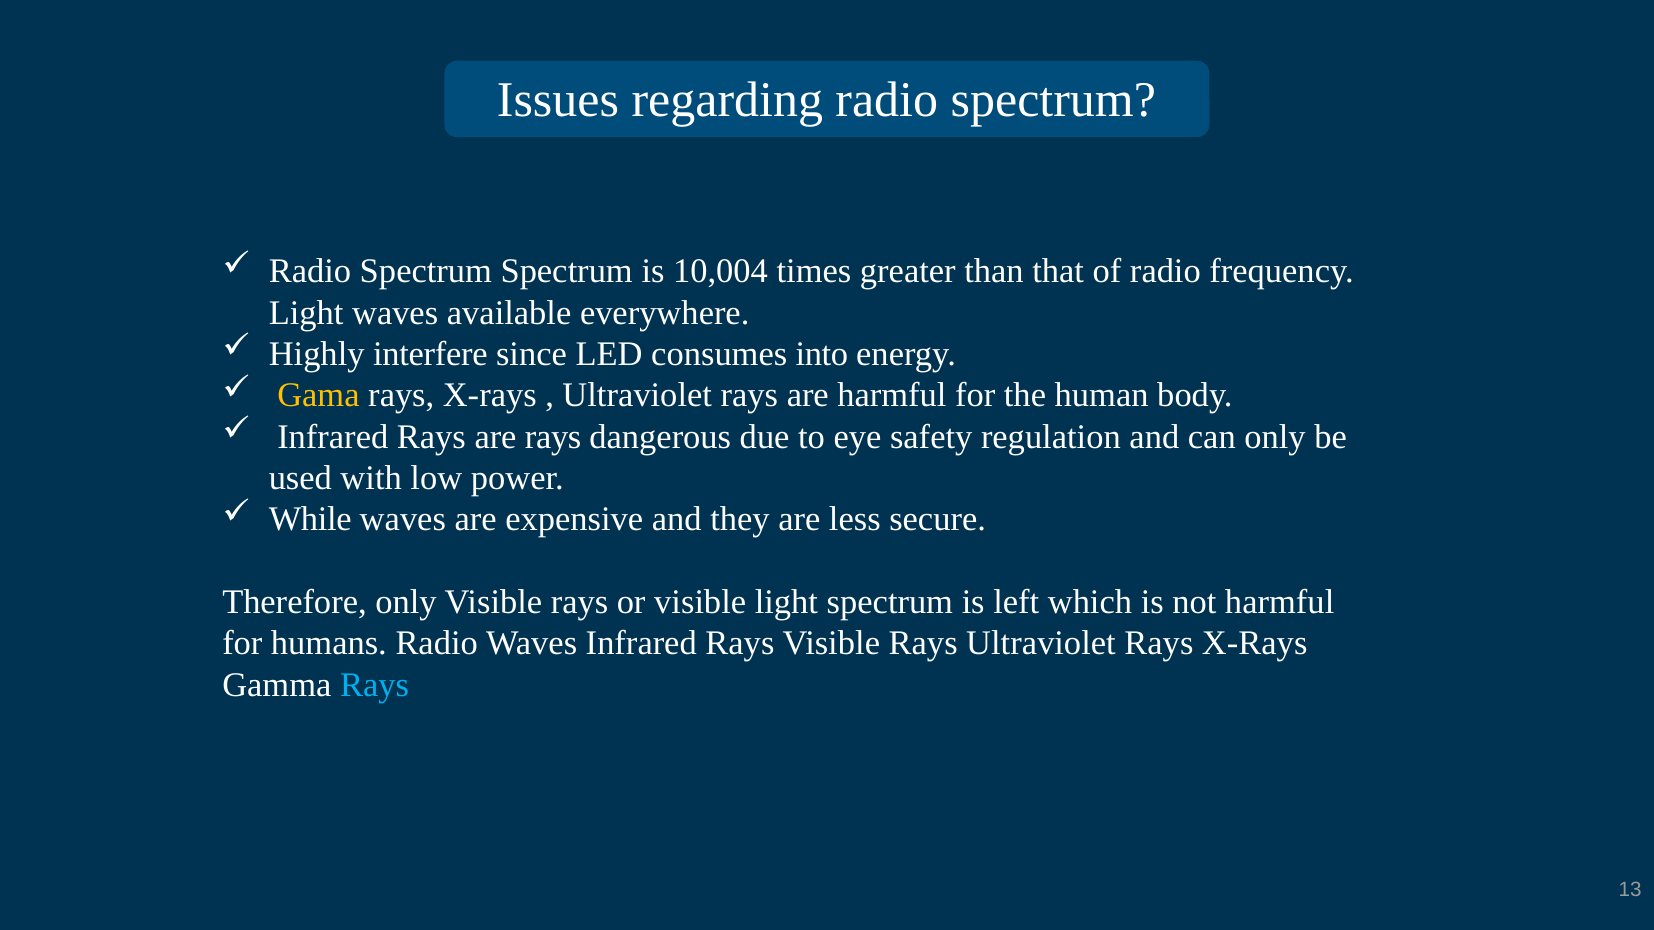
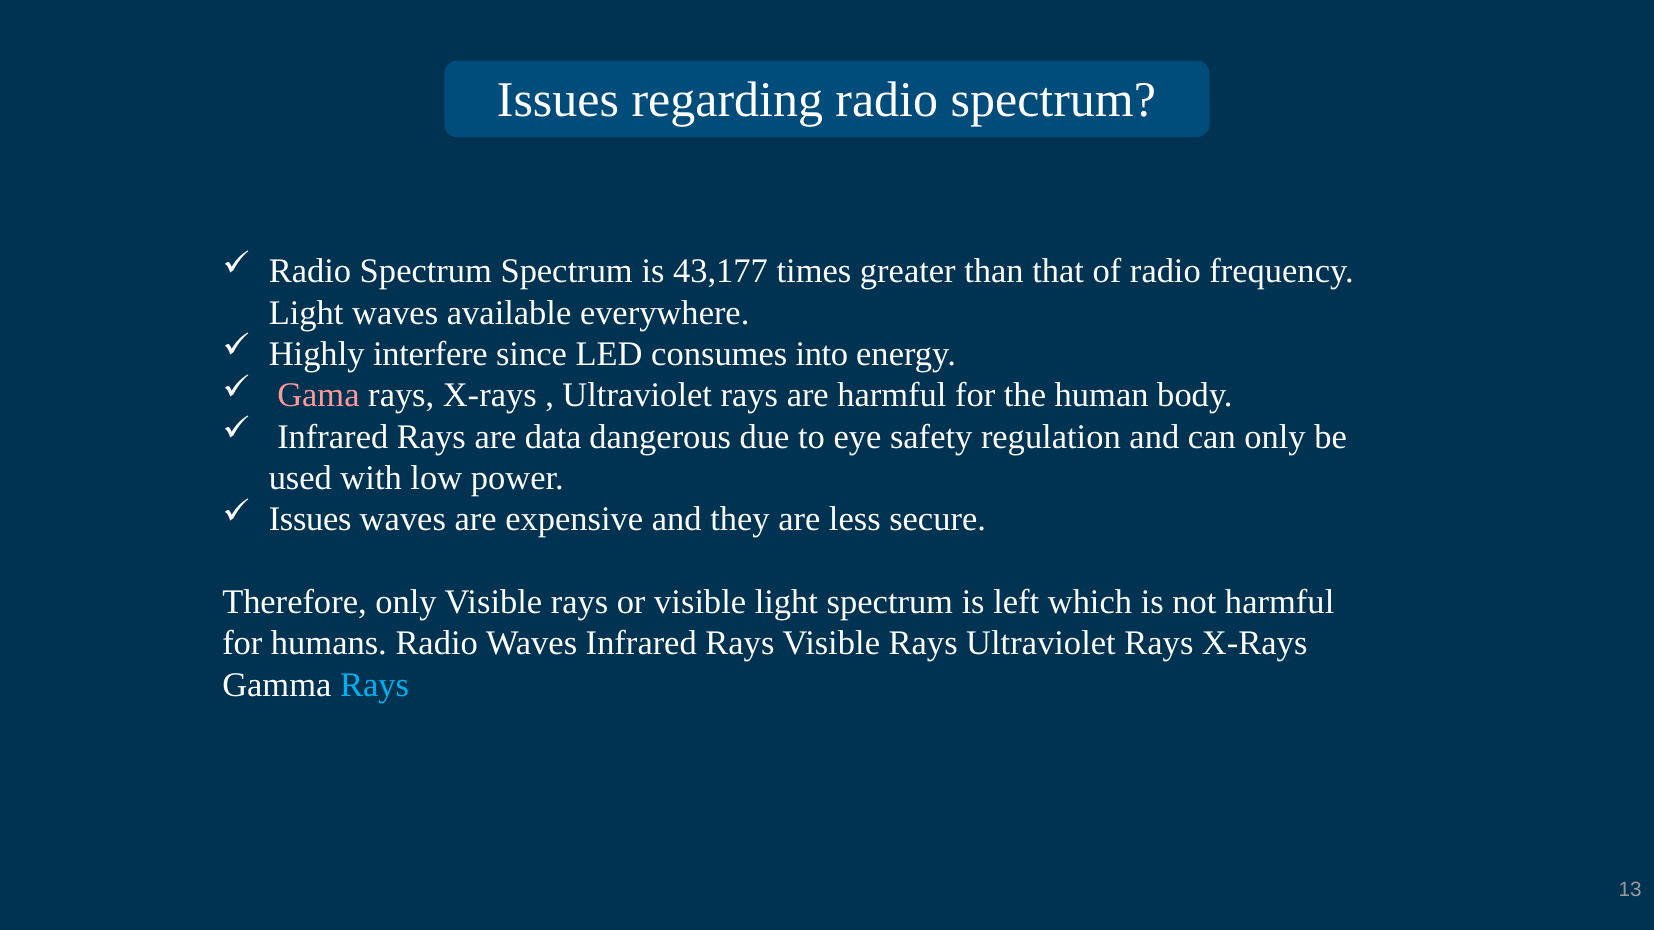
10,004: 10,004 -> 43,177 (721, 272)
Gama colour: yellow -> pink (318, 396)
are rays: rays -> data (553, 437)
While: While -> Issues (310, 520)
